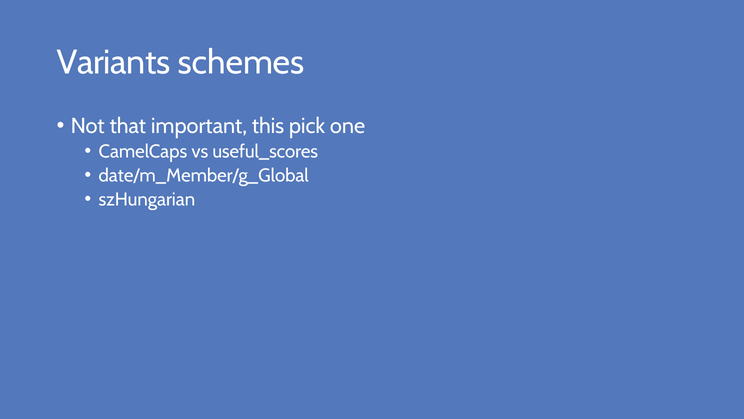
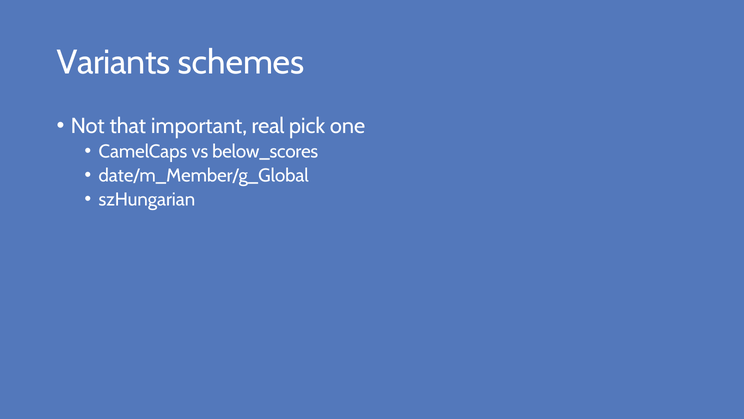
this: this -> real (268, 126)
useful_scores: useful_scores -> below_scores (265, 151)
